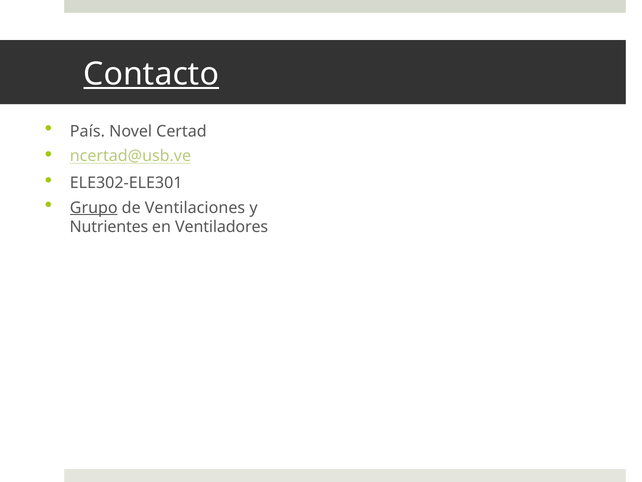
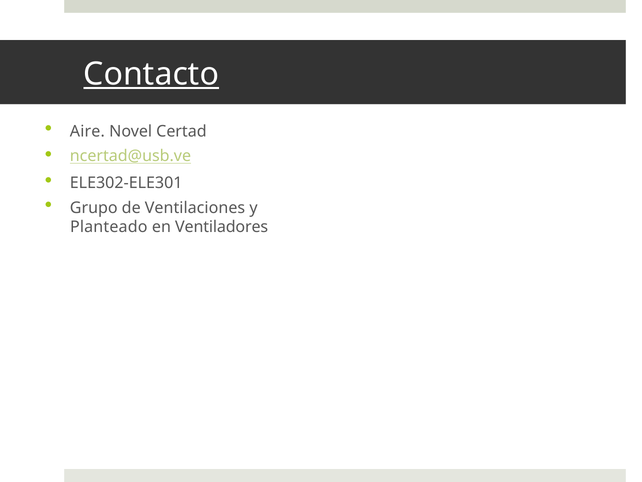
País: País -> Aire (87, 131)
Grupo underline: present -> none (94, 208)
Nutrientes: Nutrientes -> Planteado (109, 227)
